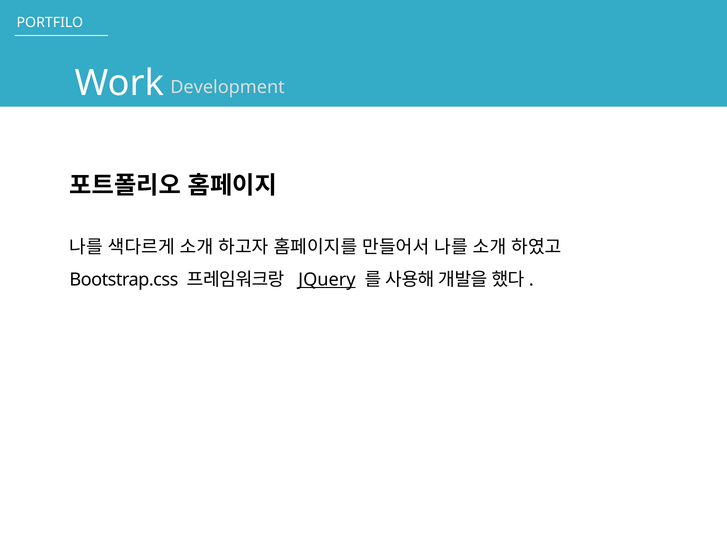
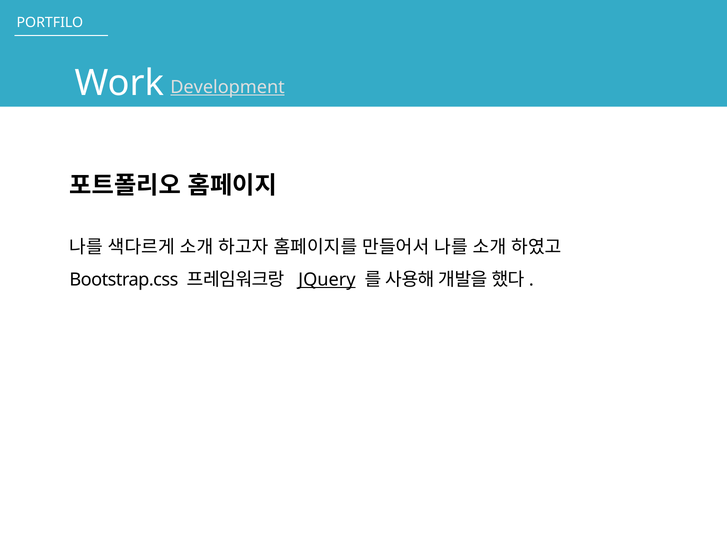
Development underline: none -> present (228, 87)
